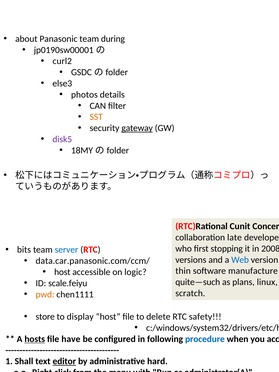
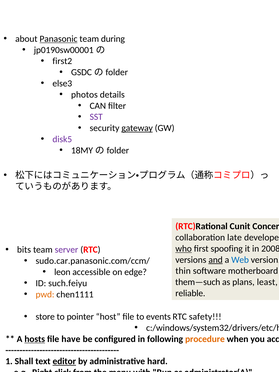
Panasonic underline: none -> present (58, 39)
curl2: curl2 -> first2 (62, 61)
SST colour: orange -> purple (96, 117)
who underline: none -> present (184, 249)
stopping: stopping -> spoofing (227, 249)
server colour: blue -> purple (66, 250)
and underline: none -> present (216, 260)
data.car.panasonic.com/ccm/: data.car.panasonic.com/ccm/ -> sudo.car.panasonic.com/ccm/ (93, 261)
manufacture: manufacture -> motherboard (253, 271)
host: host -> leon (62, 272)
logic: logic -> edge (136, 272)
quite—such: quite—such -> them—such (198, 282)
linux: linux -> least (267, 282)
scale.feiyu: scale.feiyu -> such.feiyu (68, 283)
scratch: scratch -> reliable (190, 293)
display: display -> pointer (80, 317)
delete: delete -> events (158, 317)
procedure colour: blue -> orange (205, 339)
